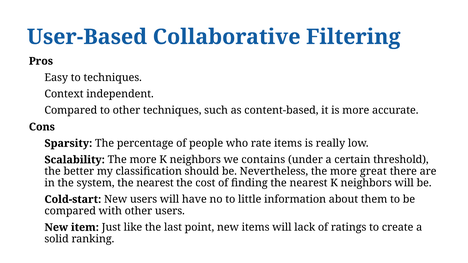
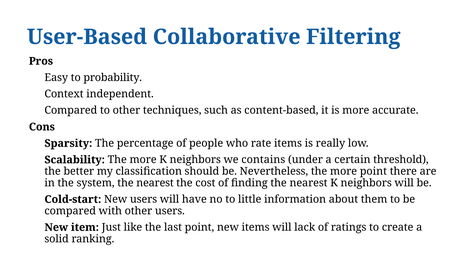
to techniques: techniques -> probability (113, 78)
more great: great -> point (373, 172)
